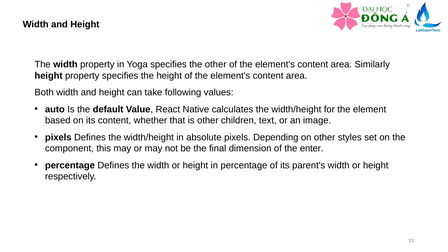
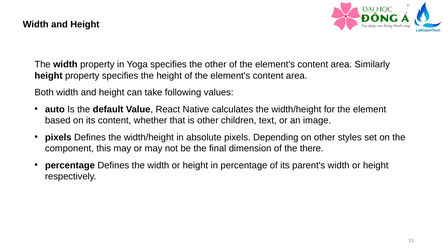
enter: enter -> there (312, 149)
